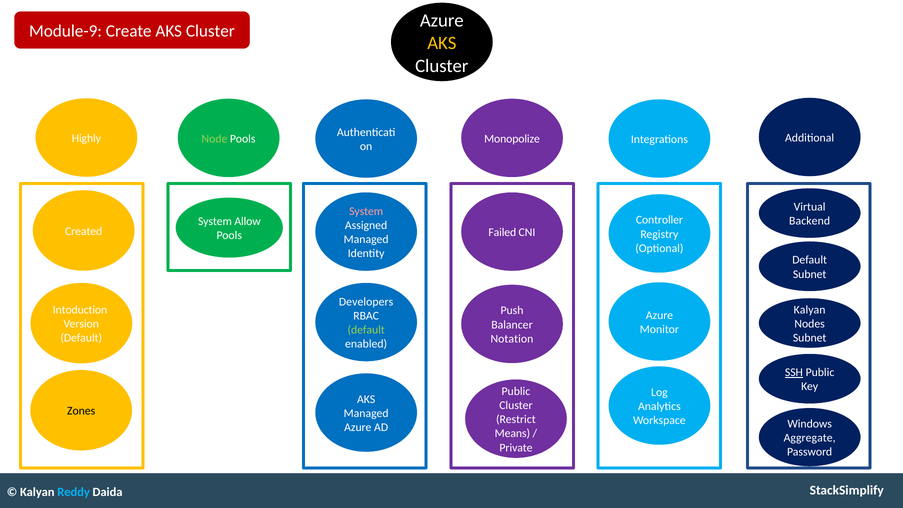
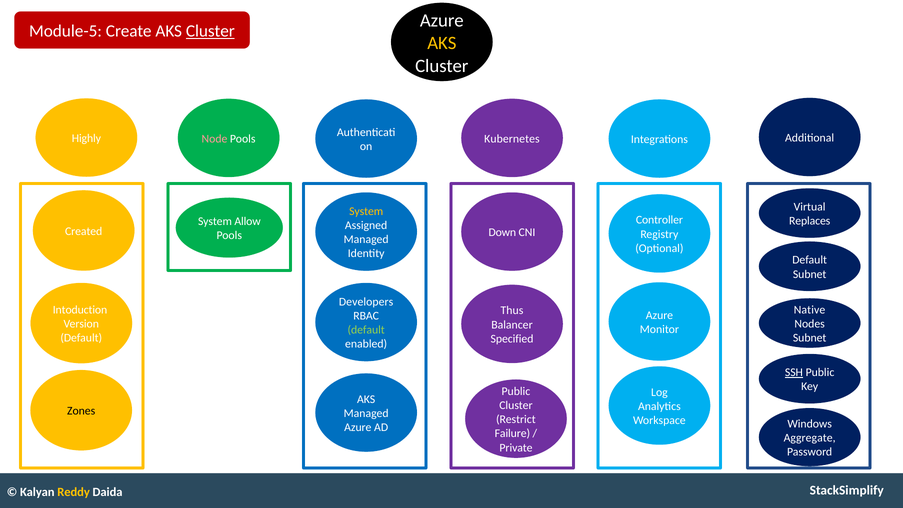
Module-9: Module-9 -> Module-5 (66, 31)
Cluster underline: none -> present (210, 31)
Node colour: light green -> pink (215, 139)
Monopolize: Monopolize -> Kubernetes (512, 139)
System colour: pink -> yellow (366, 211)
Backend: Backend -> Replaces (810, 221)
Failed: Failed -> Down (502, 232)
Kalyan: Kalyan -> Native (810, 310)
Push: Push -> Thus (512, 311)
Notation: Notation -> Specified (512, 339)
Means: Means -> Failure (512, 434)
Reddy colour: light blue -> yellow (74, 492)
